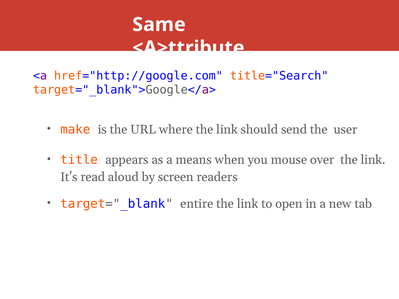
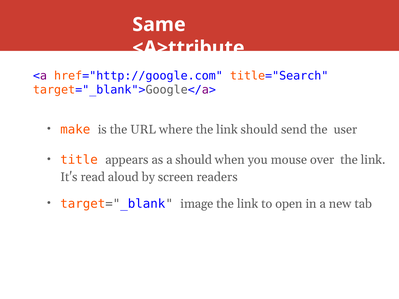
a means: means -> should (194, 160)
entire: entire -> image (197, 204)
